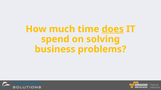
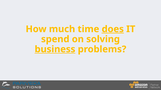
business underline: none -> present (55, 50)
